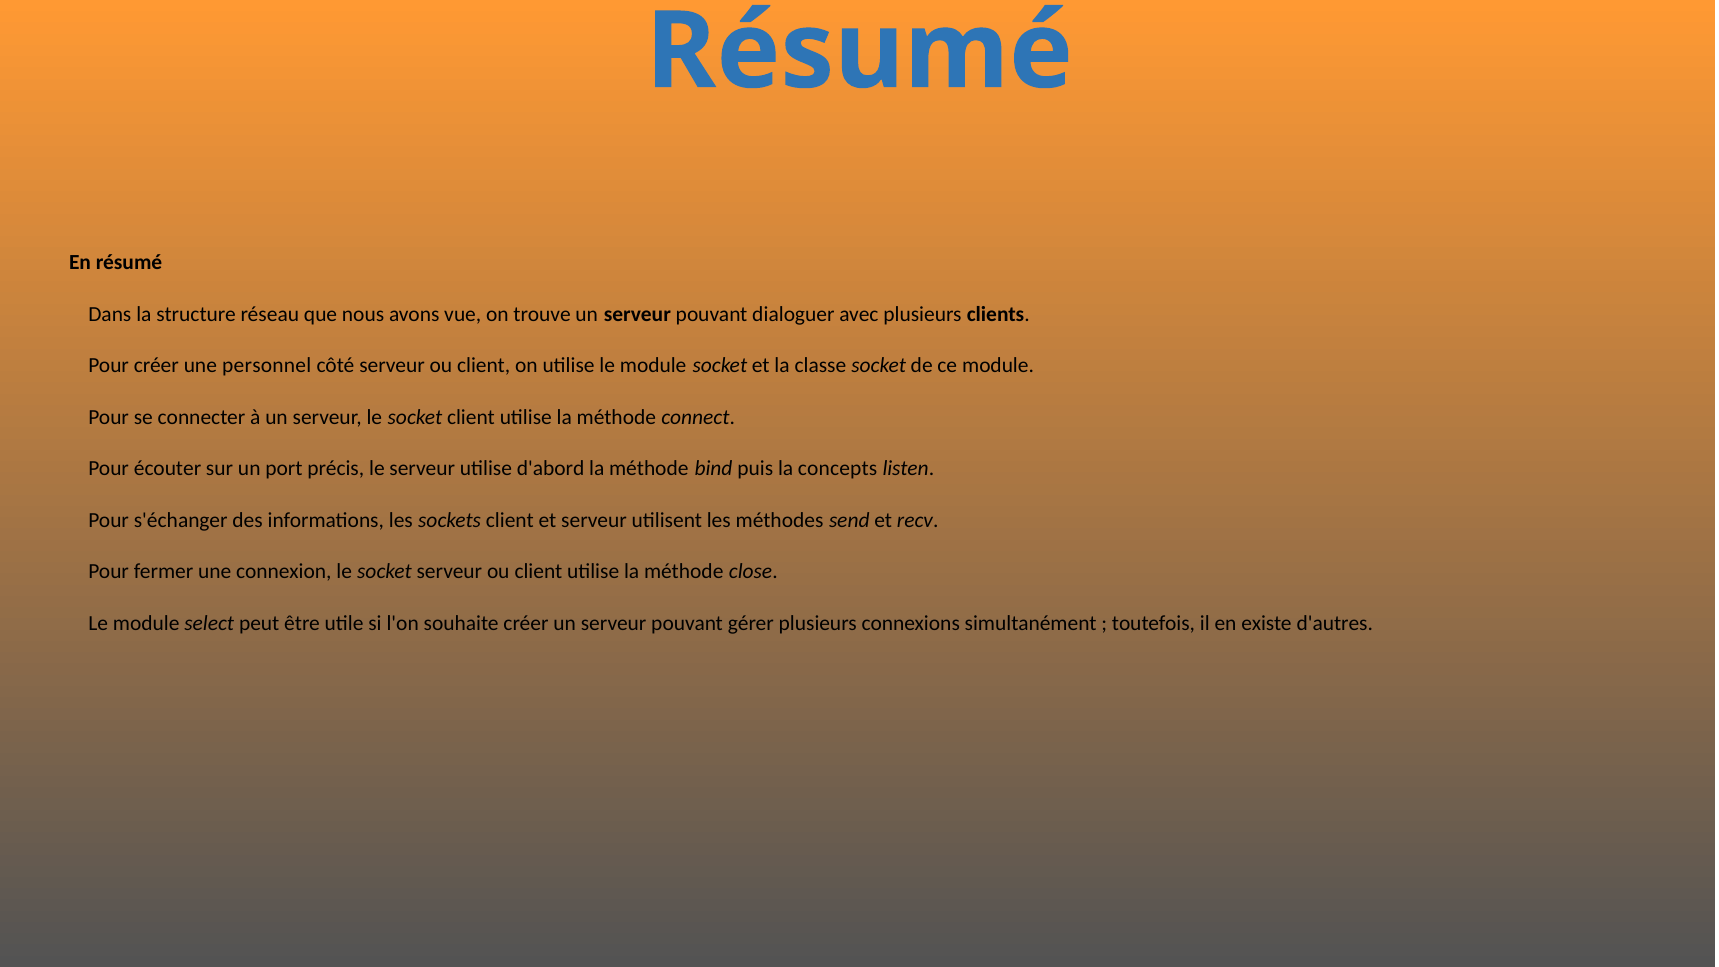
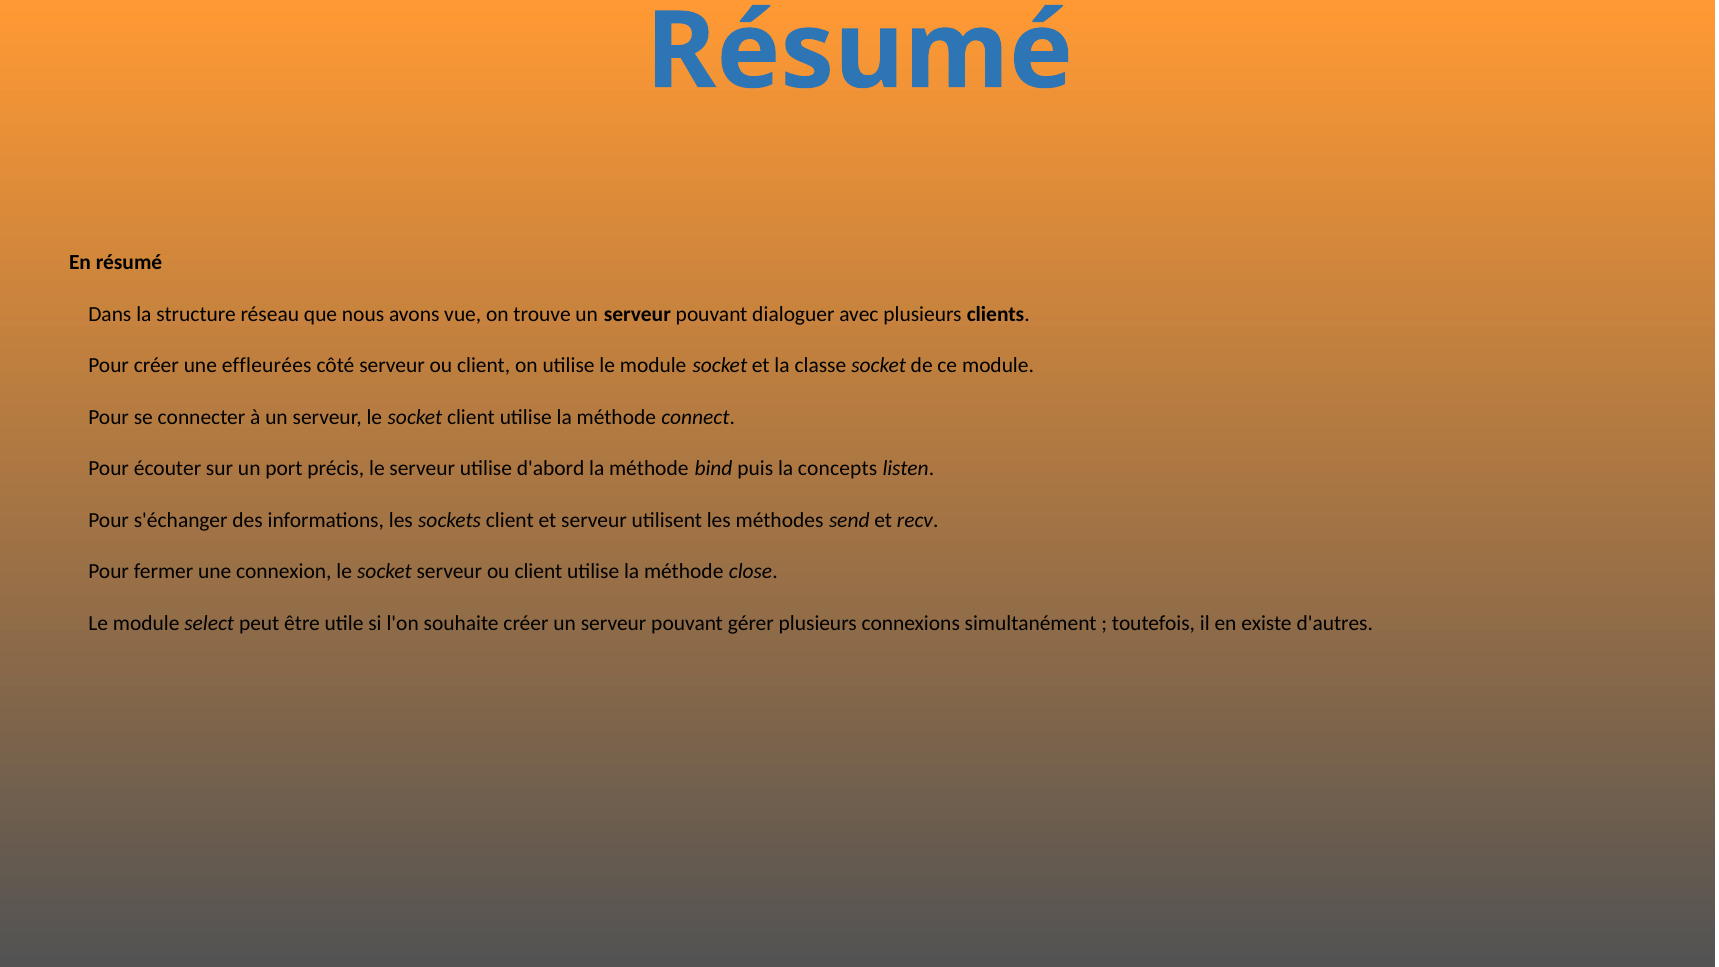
personnel: personnel -> effleurées (267, 366)
